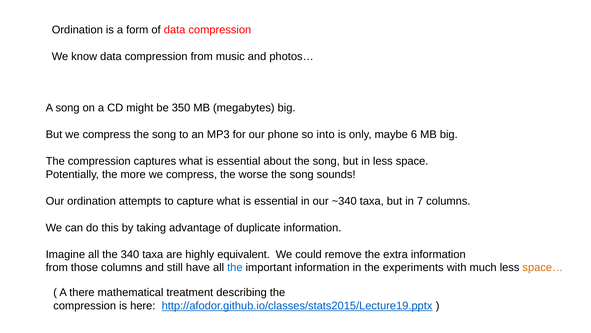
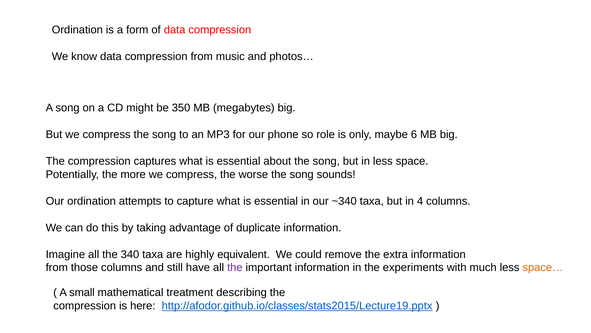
into: into -> role (326, 134)
7: 7 -> 4 (420, 201)
the colour: blue -> purple (235, 267)
there: there -> small (82, 292)
